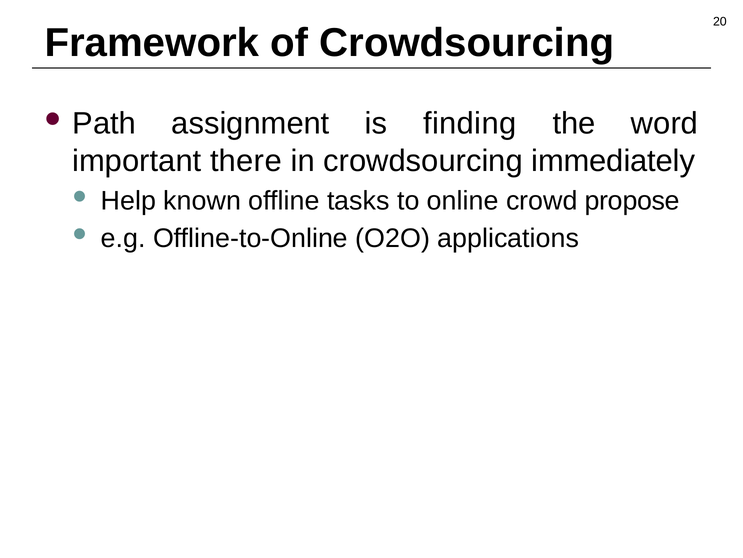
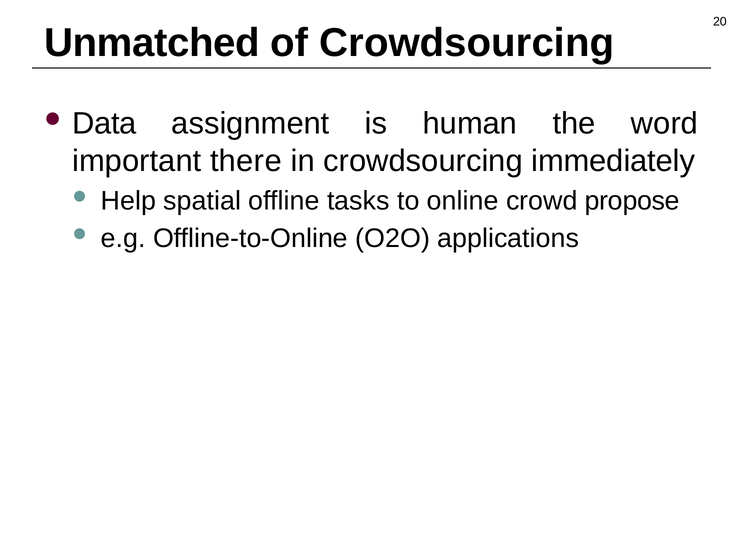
Framework: Framework -> Unmatched (152, 43)
Path: Path -> Data (104, 124)
finding: finding -> human (470, 124)
known: known -> spatial (202, 200)
